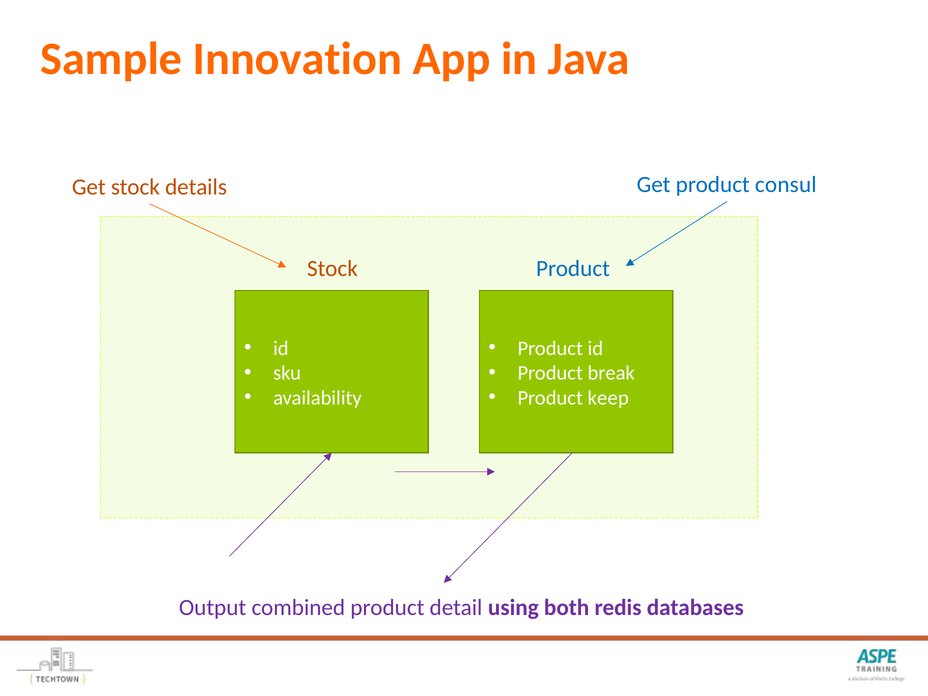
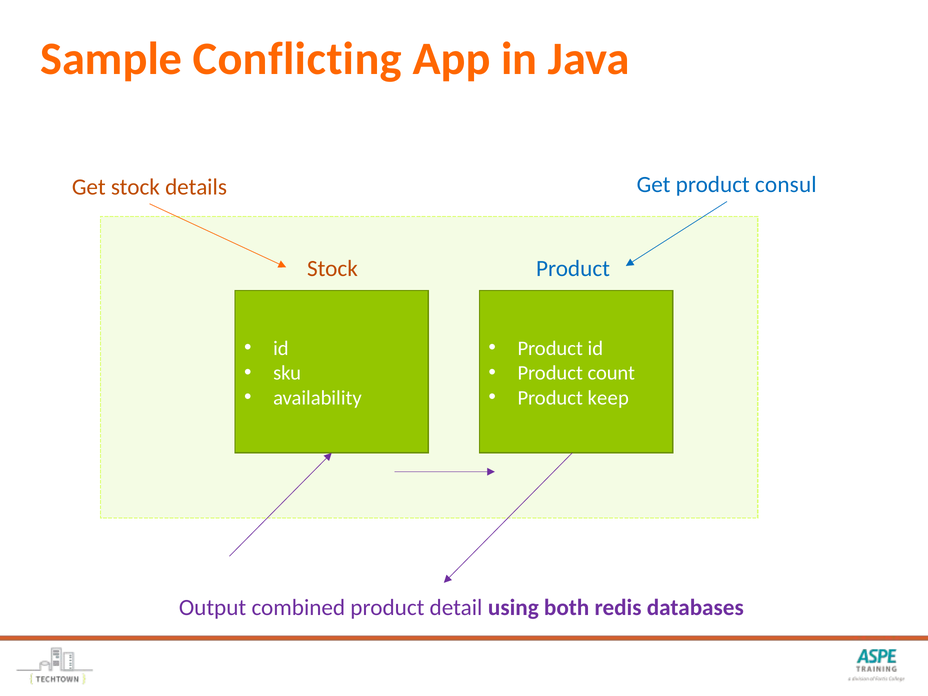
Innovation: Innovation -> Conflicting (297, 59)
break: break -> count (611, 373)
